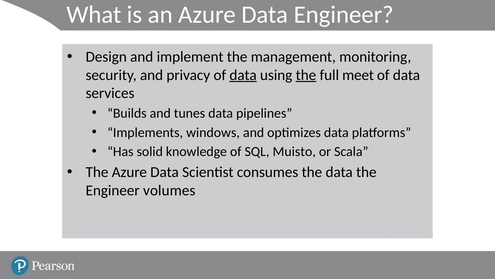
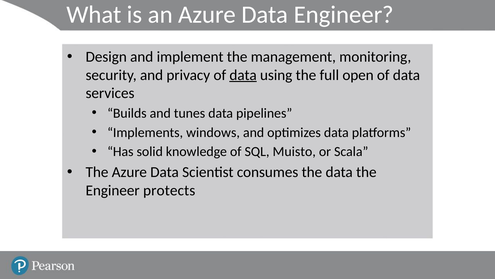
the underline: present -> none (306, 75)
meet: meet -> open (358, 75)
volumes: volumes -> protects (169, 190)
